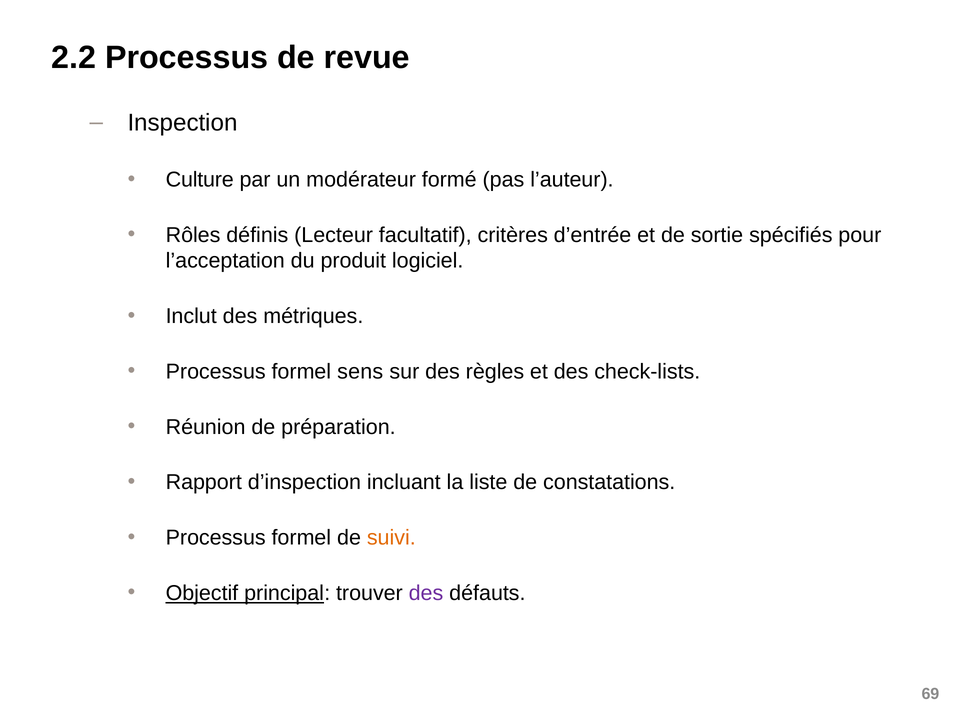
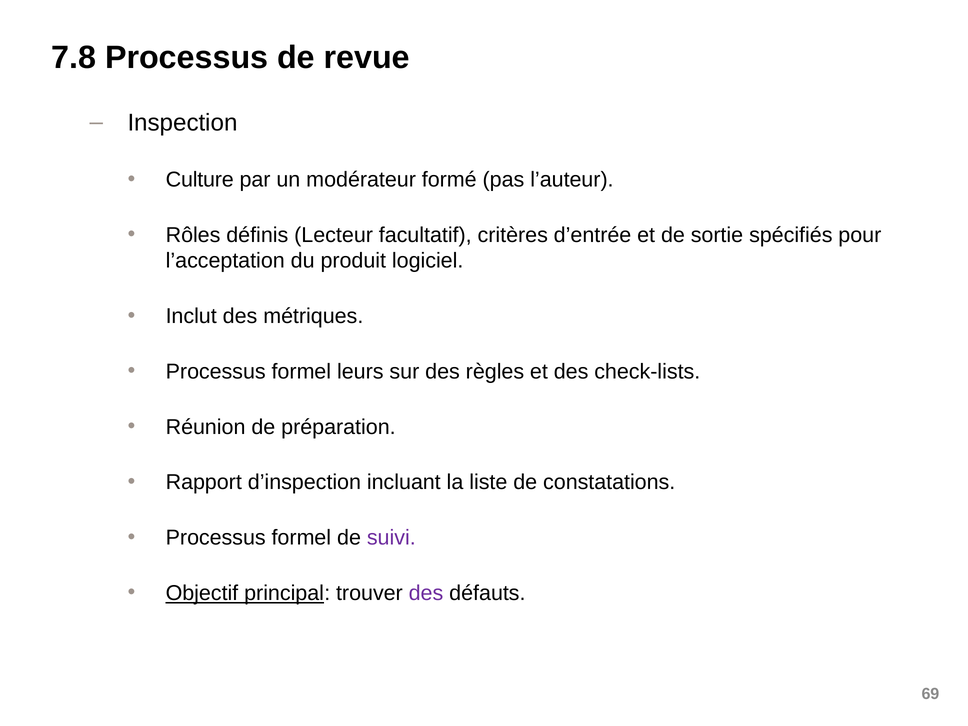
2.2: 2.2 -> 7.8 (74, 58)
sens: sens -> leurs (360, 372)
suivi colour: orange -> purple (391, 538)
